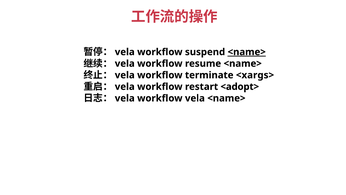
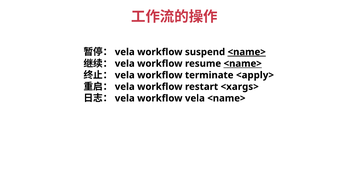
<name> underline: none -> present (243, 63)
<xargs>: <xargs> -> <apply> (255, 75)
<adopt>: <adopt> -> <xargs> (240, 87)
